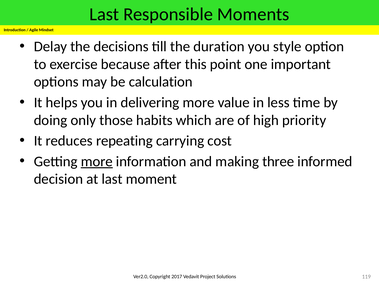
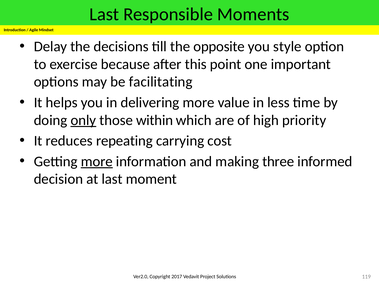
duration: duration -> opposite (219, 47)
calculation: calculation -> facilitating (161, 82)
only underline: none -> present (83, 120)
habits: habits -> within (155, 120)
